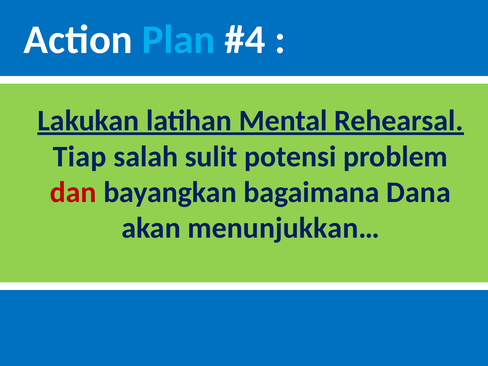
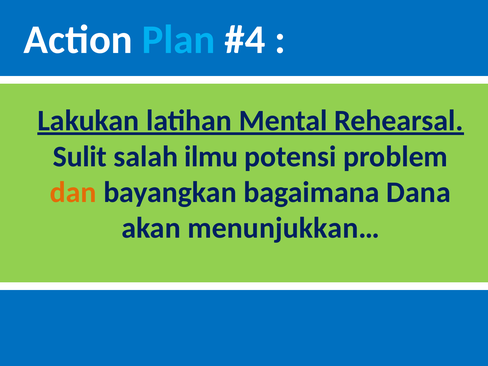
Tiap: Tiap -> Sulit (80, 157)
sulit: sulit -> ilmu (211, 157)
dan colour: red -> orange (73, 192)
